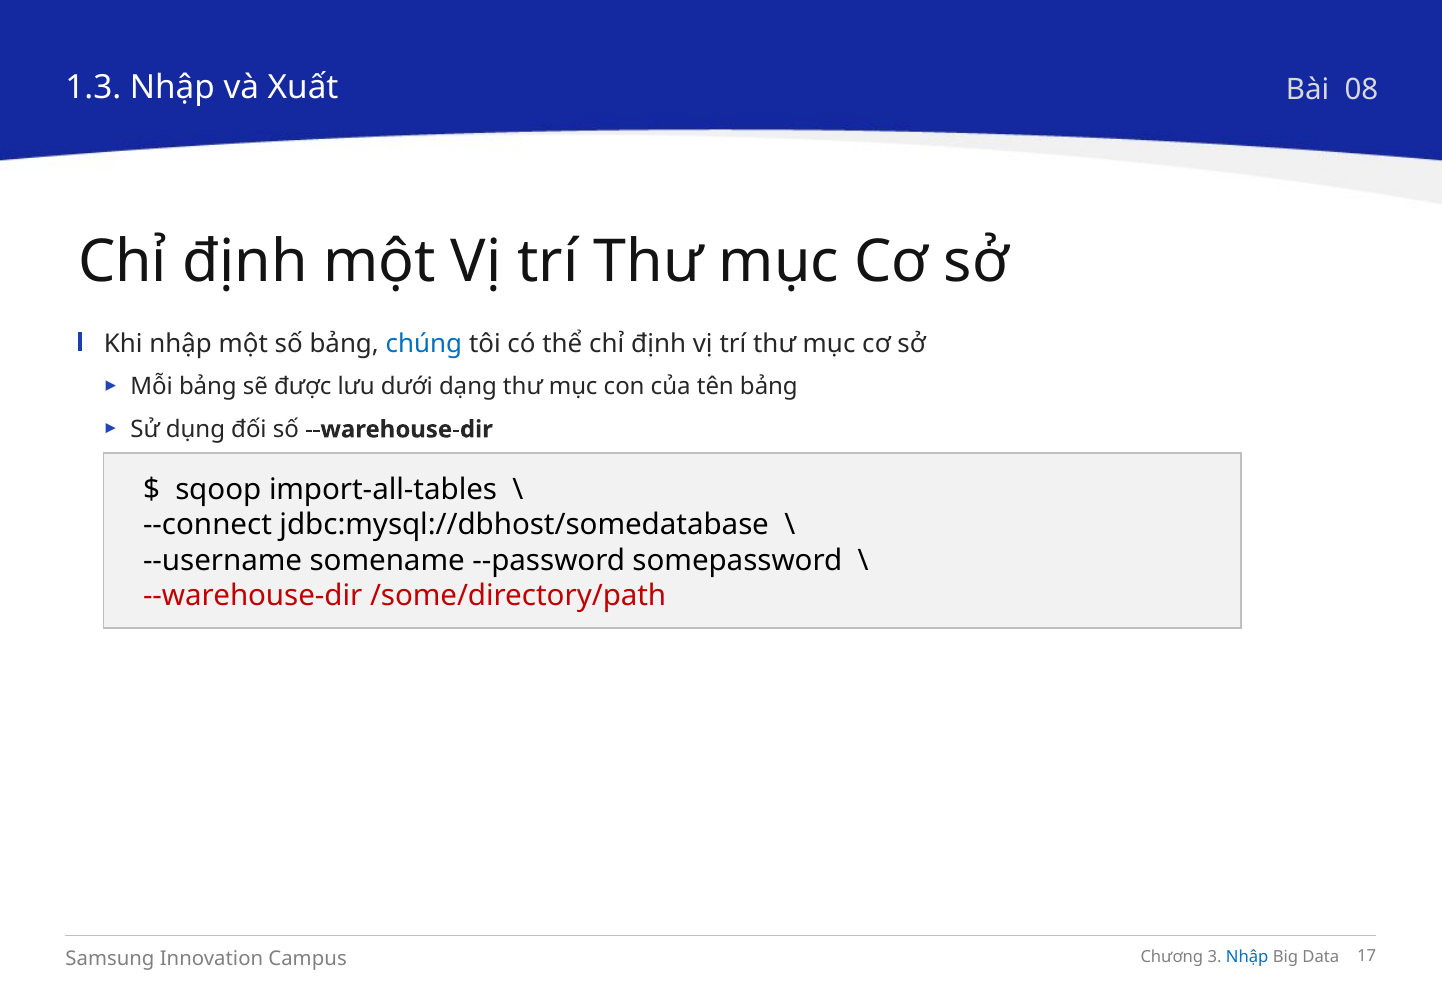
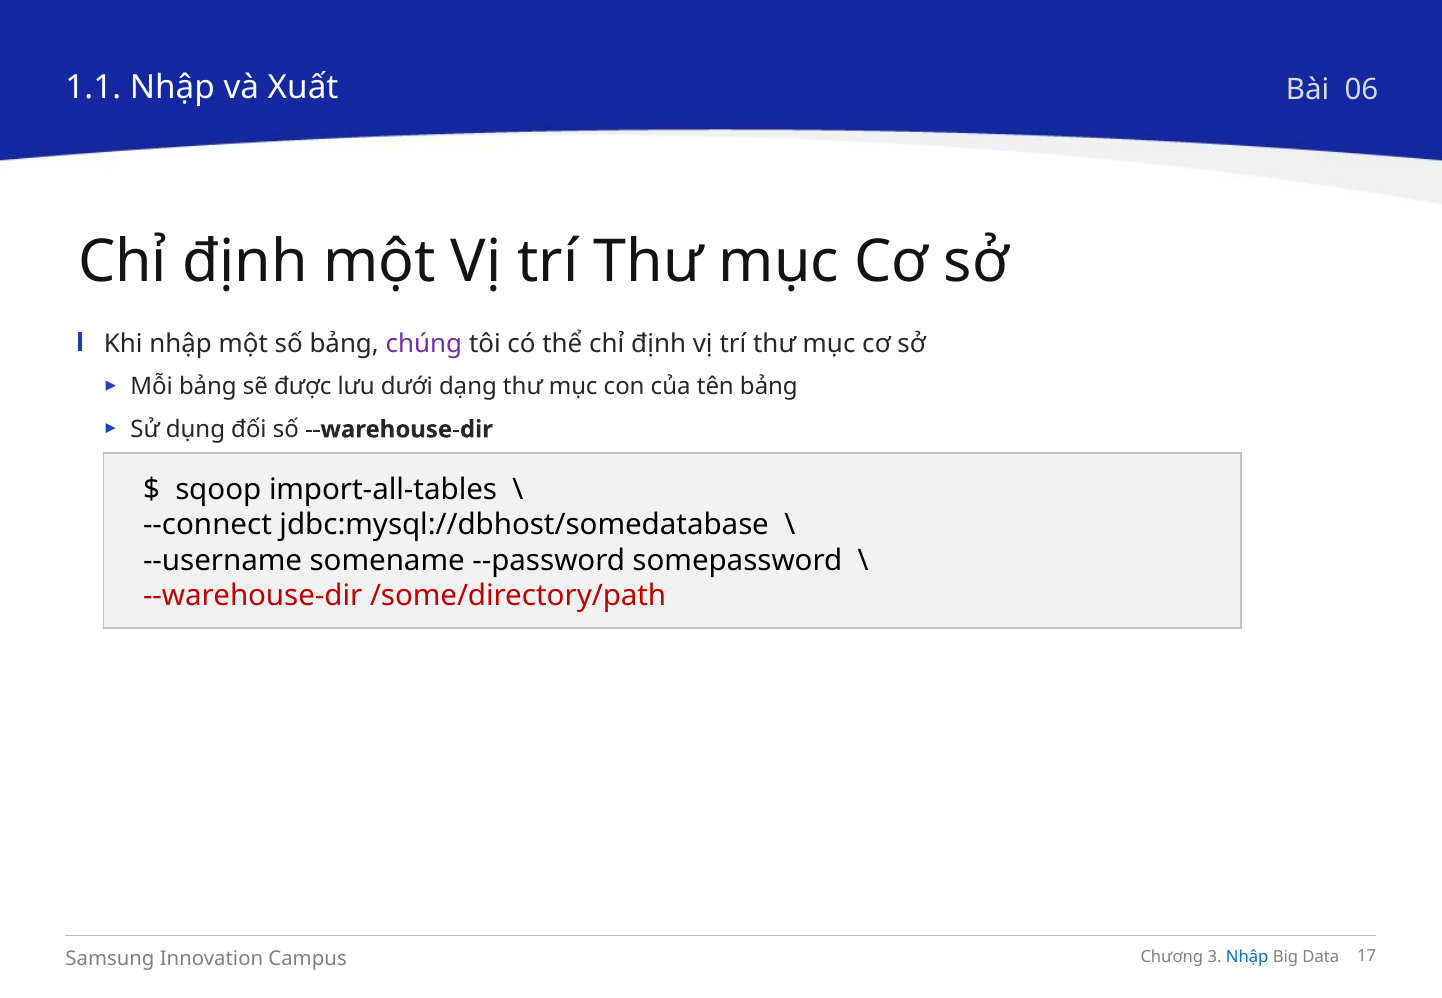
1.3: 1.3 -> 1.1 (93, 87)
08: 08 -> 06 (1361, 90)
chúng colour: blue -> purple (424, 344)
